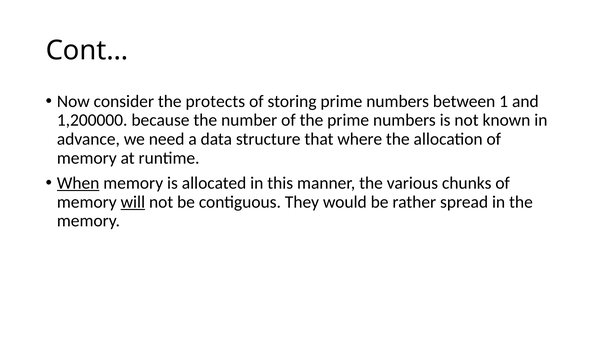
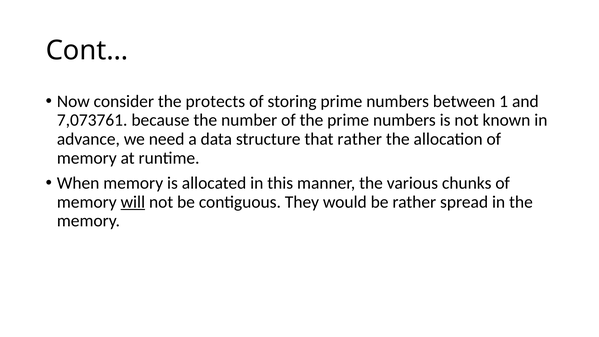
1,200000: 1,200000 -> 7,073761 (92, 120)
that where: where -> rather (360, 139)
When underline: present -> none (78, 183)
